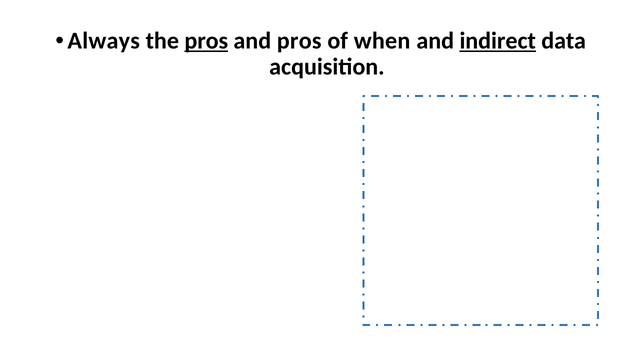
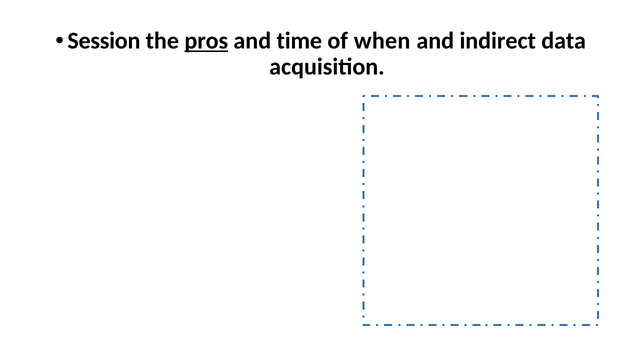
Always: Always -> Session (104, 41)
and pros: pros -> time (299, 41)
indirect underline: present -> none (498, 41)
